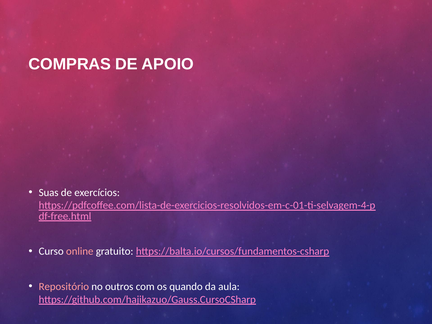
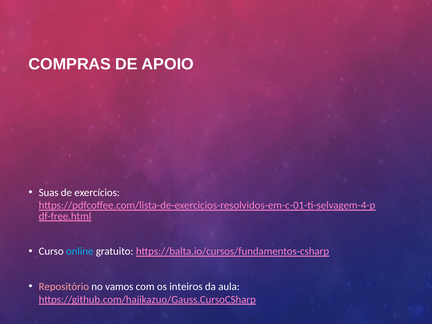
online colour: pink -> light blue (80, 251)
outros: outros -> vamos (119, 287)
quando: quando -> inteiros (186, 287)
